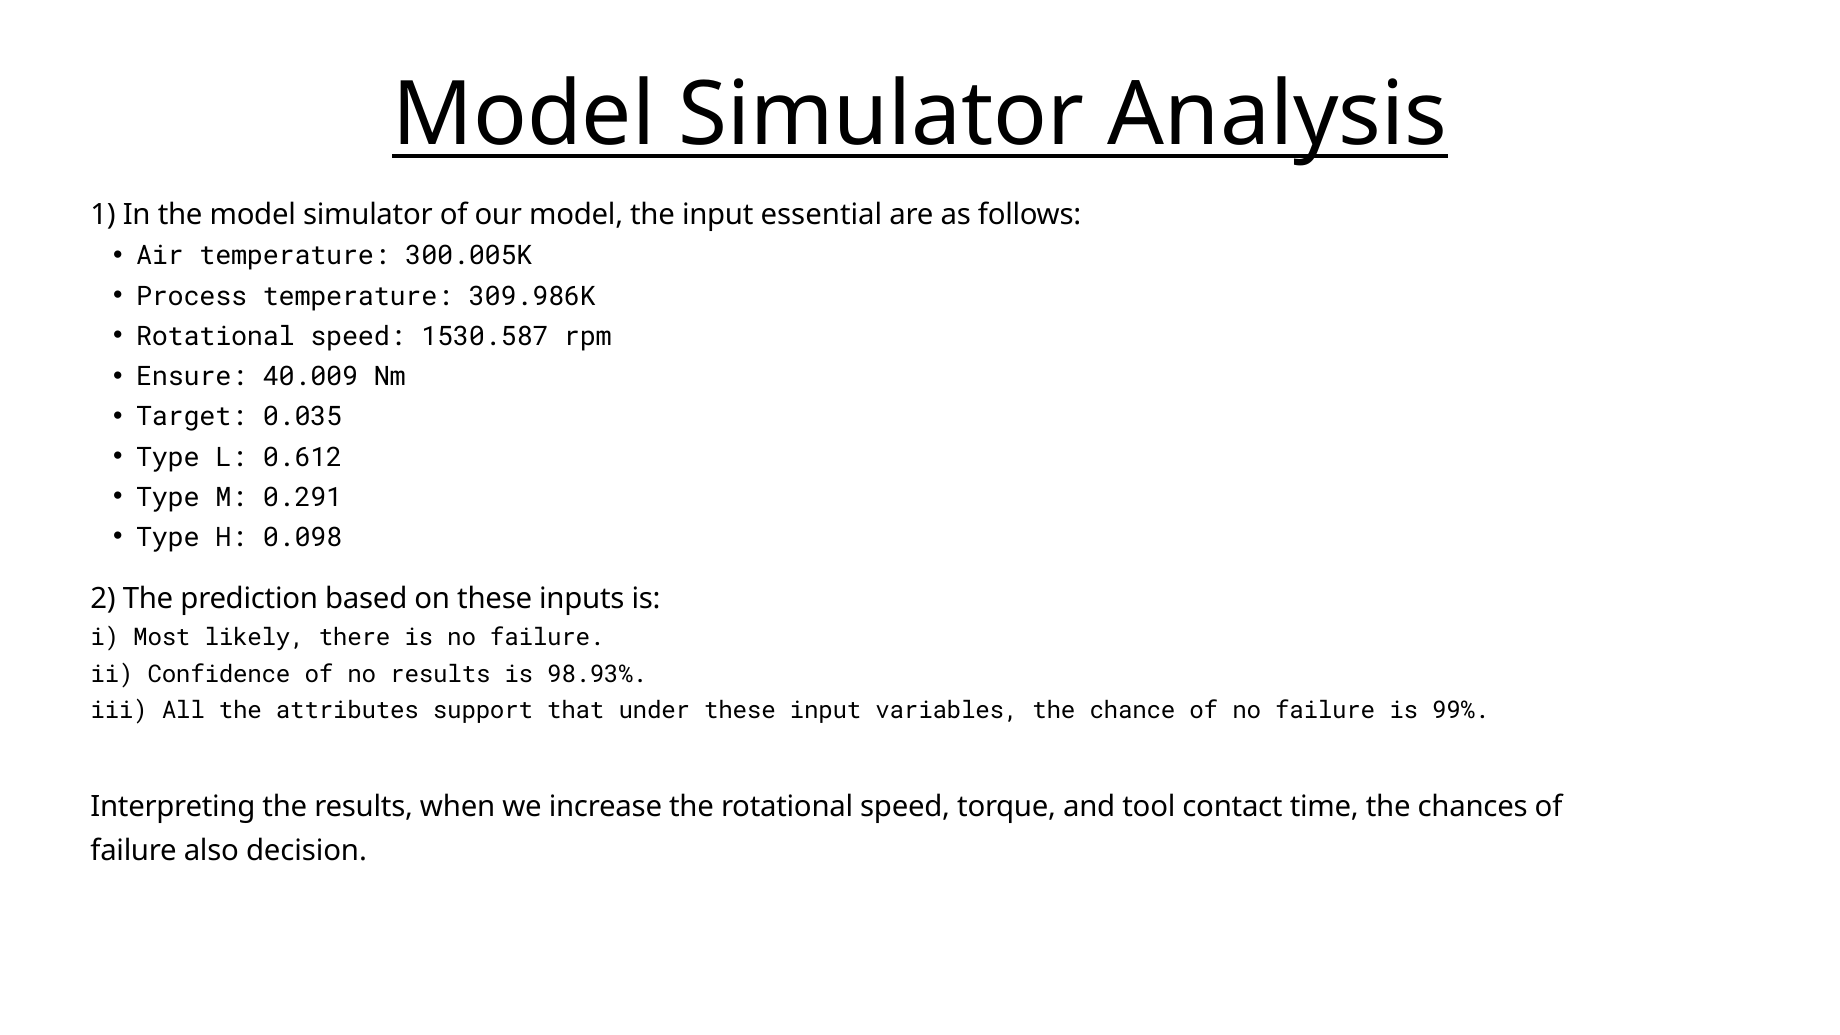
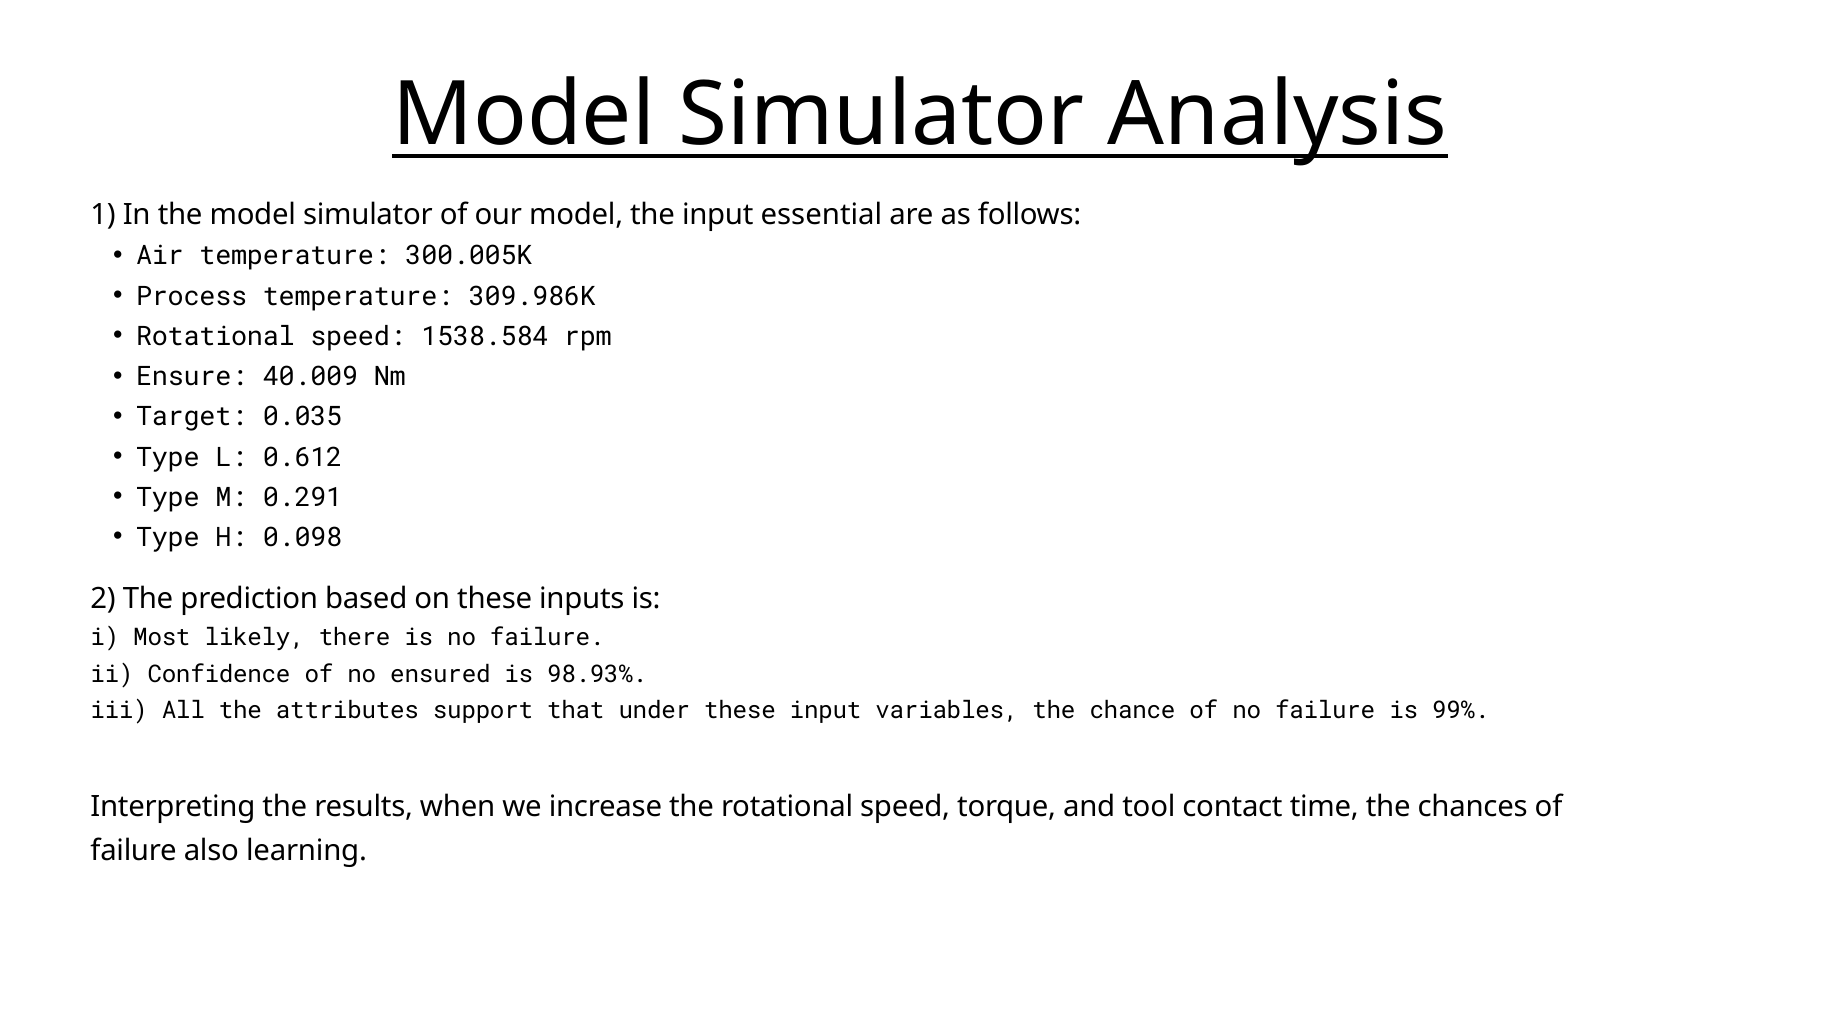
1530.587: 1530.587 -> 1538.584 (485, 336)
no results: results -> ensured (440, 674)
decision: decision -> learning (306, 851)
